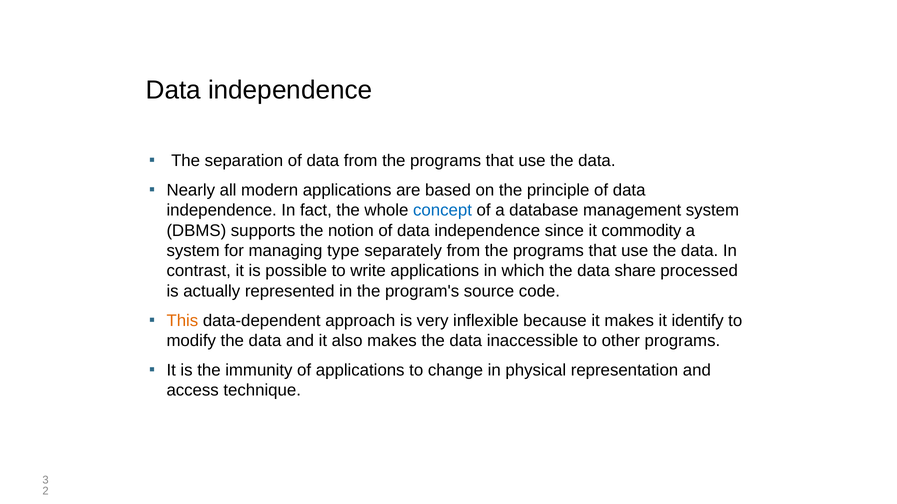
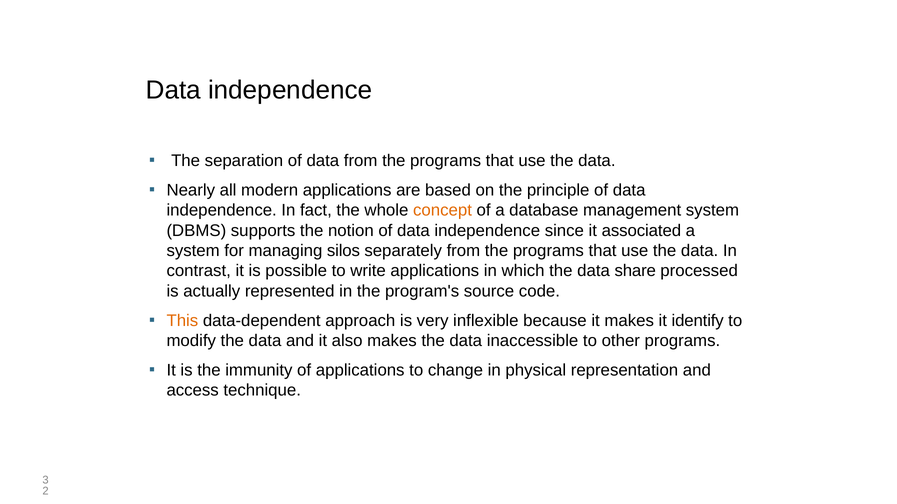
concept colour: blue -> orange (443, 211)
commodity: commodity -> associated (641, 231)
type: type -> silos (343, 251)
